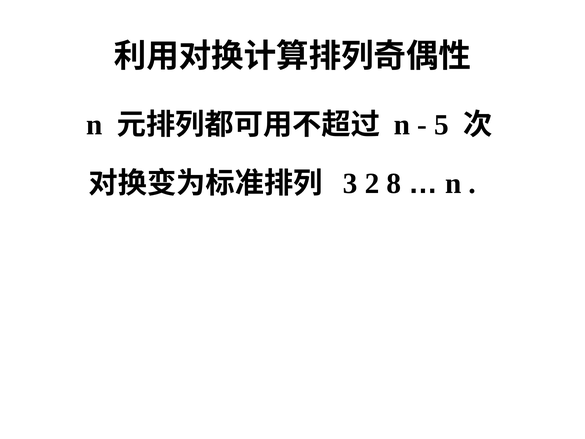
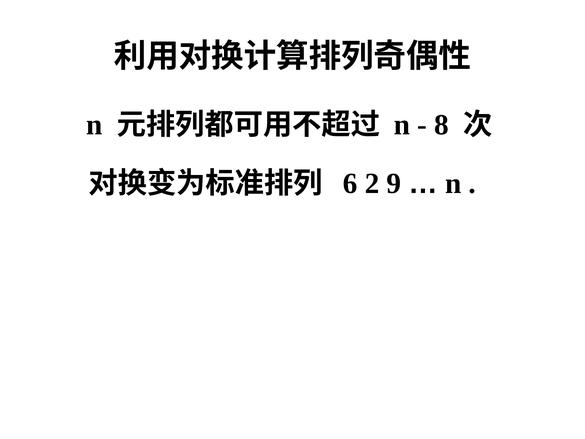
5: 5 -> 8 (442, 125)
3: 3 -> 6 (350, 183)
8: 8 -> 9 (394, 183)
